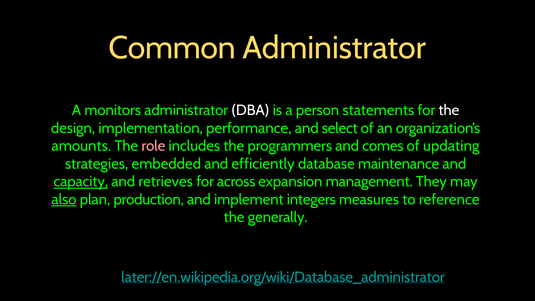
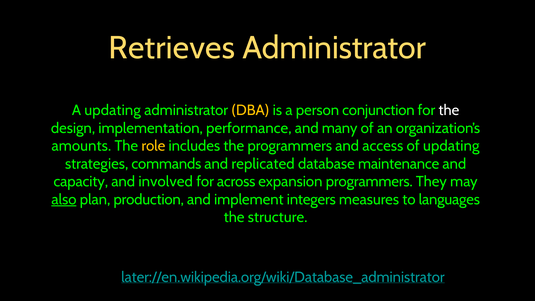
Common: Common -> Retrieves (172, 48)
A monitors: monitors -> updating (113, 110)
DBA colour: white -> yellow (250, 110)
statements: statements -> conjunction (378, 110)
select: select -> many (340, 128)
role colour: pink -> yellow (153, 146)
comes: comes -> access (383, 146)
embedded: embedded -> commands (166, 164)
efficiently: efficiently -> replicated (263, 164)
capacity underline: present -> none (81, 182)
retrieves: retrieves -> involved (166, 182)
expansion management: management -> programmers (369, 182)
reference: reference -> languages (449, 199)
generally: generally -> structure (278, 217)
